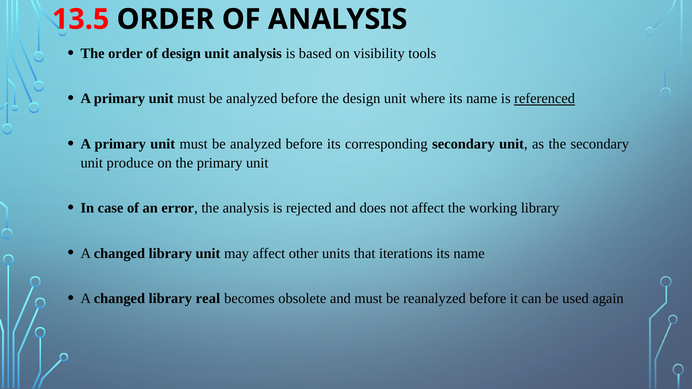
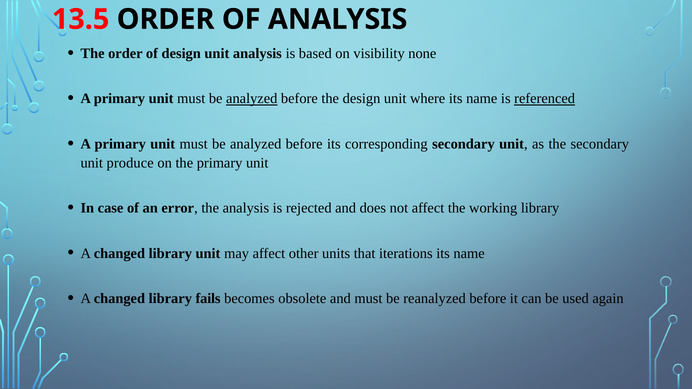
tools: tools -> none (422, 53)
analyzed underline: none -> present (252, 99)
real: real -> fails (208, 299)
